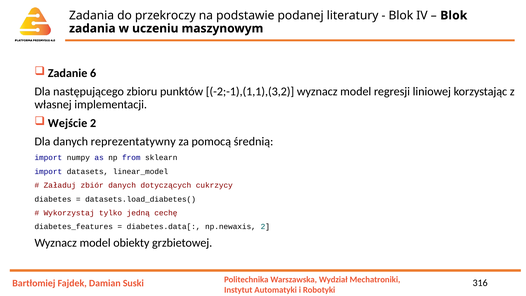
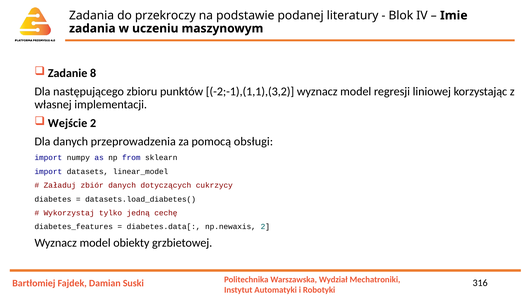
Blok: Blok -> Imie (454, 15)
6: 6 -> 8 (93, 73)
reprezentatywny: reprezentatywny -> przeprowadzenia (133, 142)
średnią: średnią -> obsługi (254, 142)
